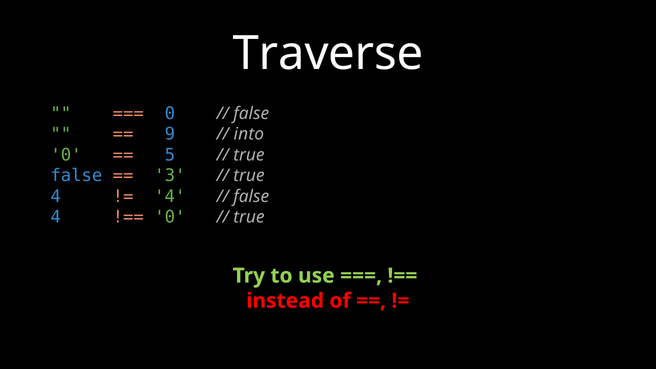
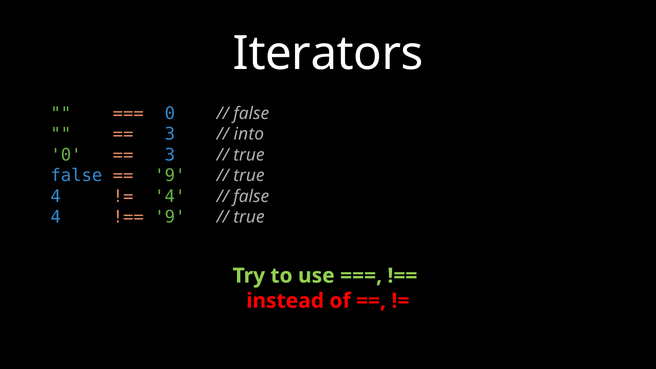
Traverse: Traverse -> Iterators (328, 54)
9: 9 -> 3 (170, 134)
5: 5 -> 3 (170, 155)
3: 3 -> 9 (170, 176)
0: 0 -> 9 (170, 217)
